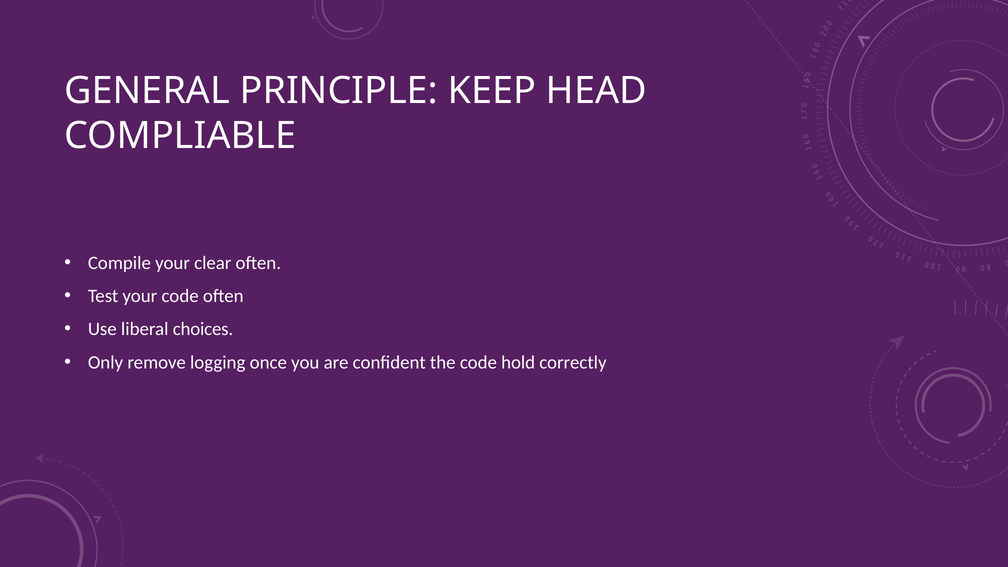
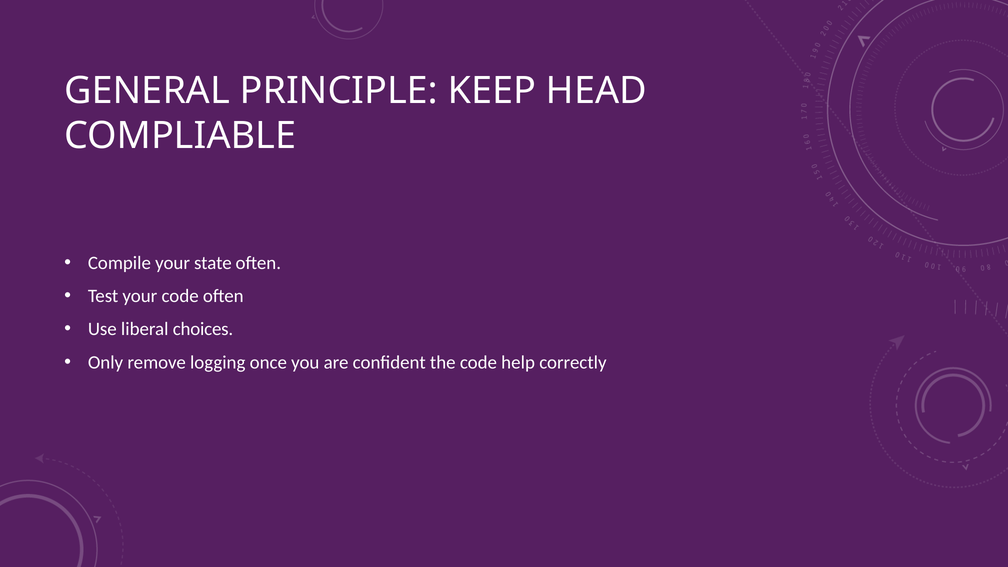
clear: clear -> state (213, 263)
hold: hold -> help (518, 362)
